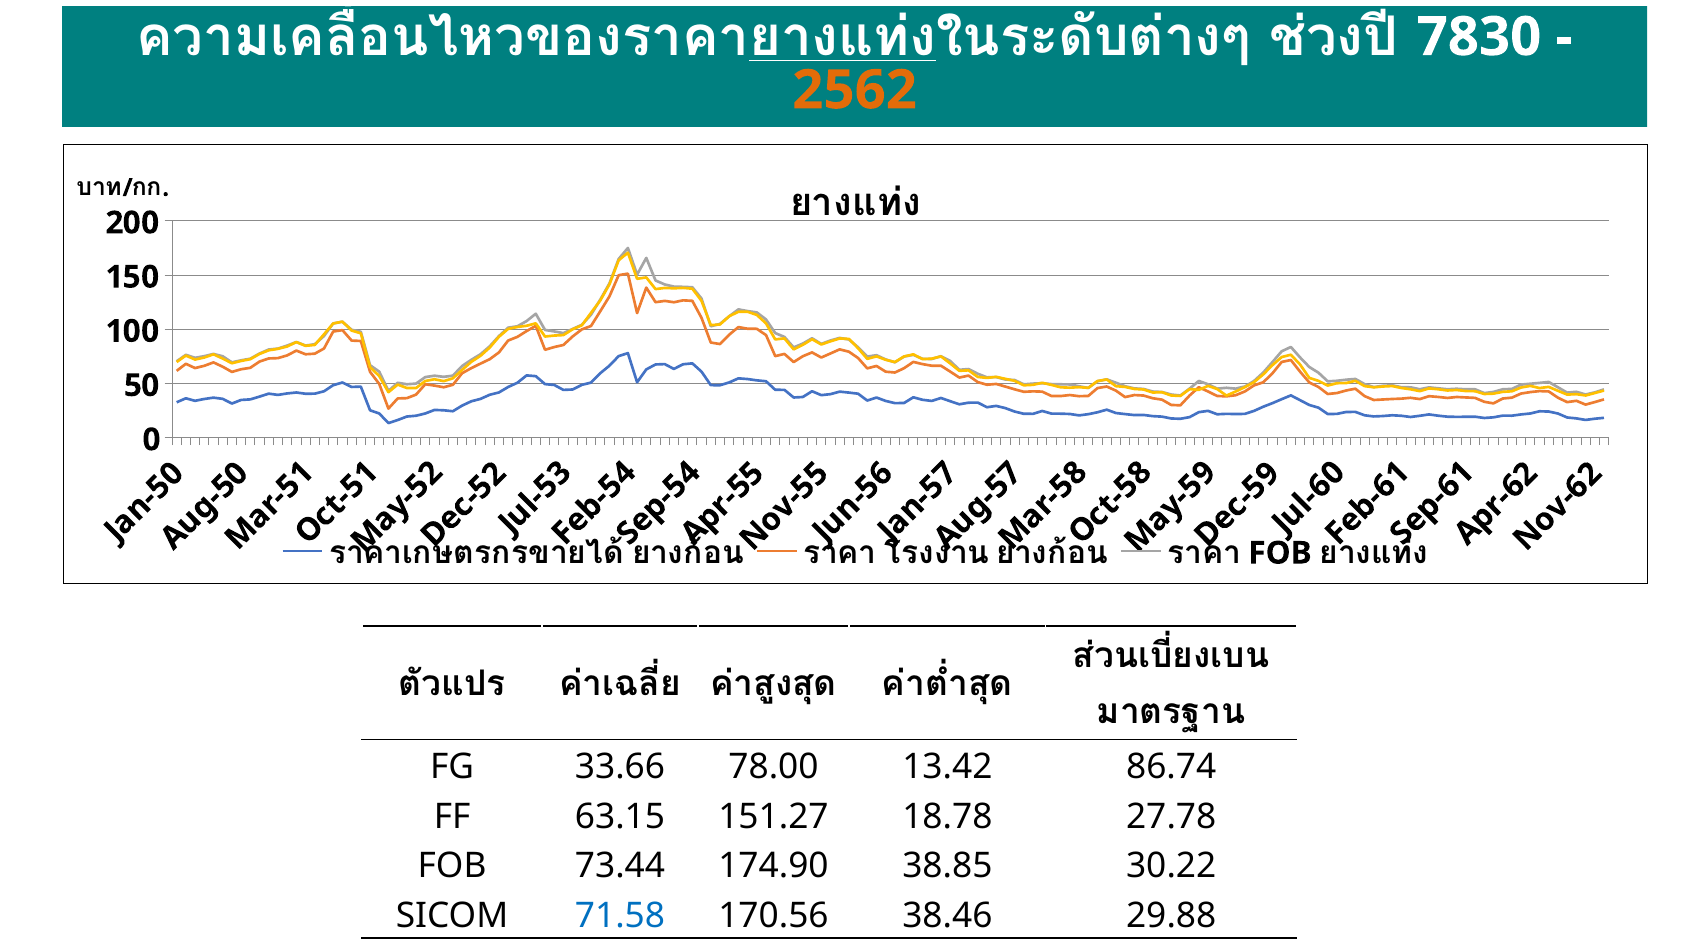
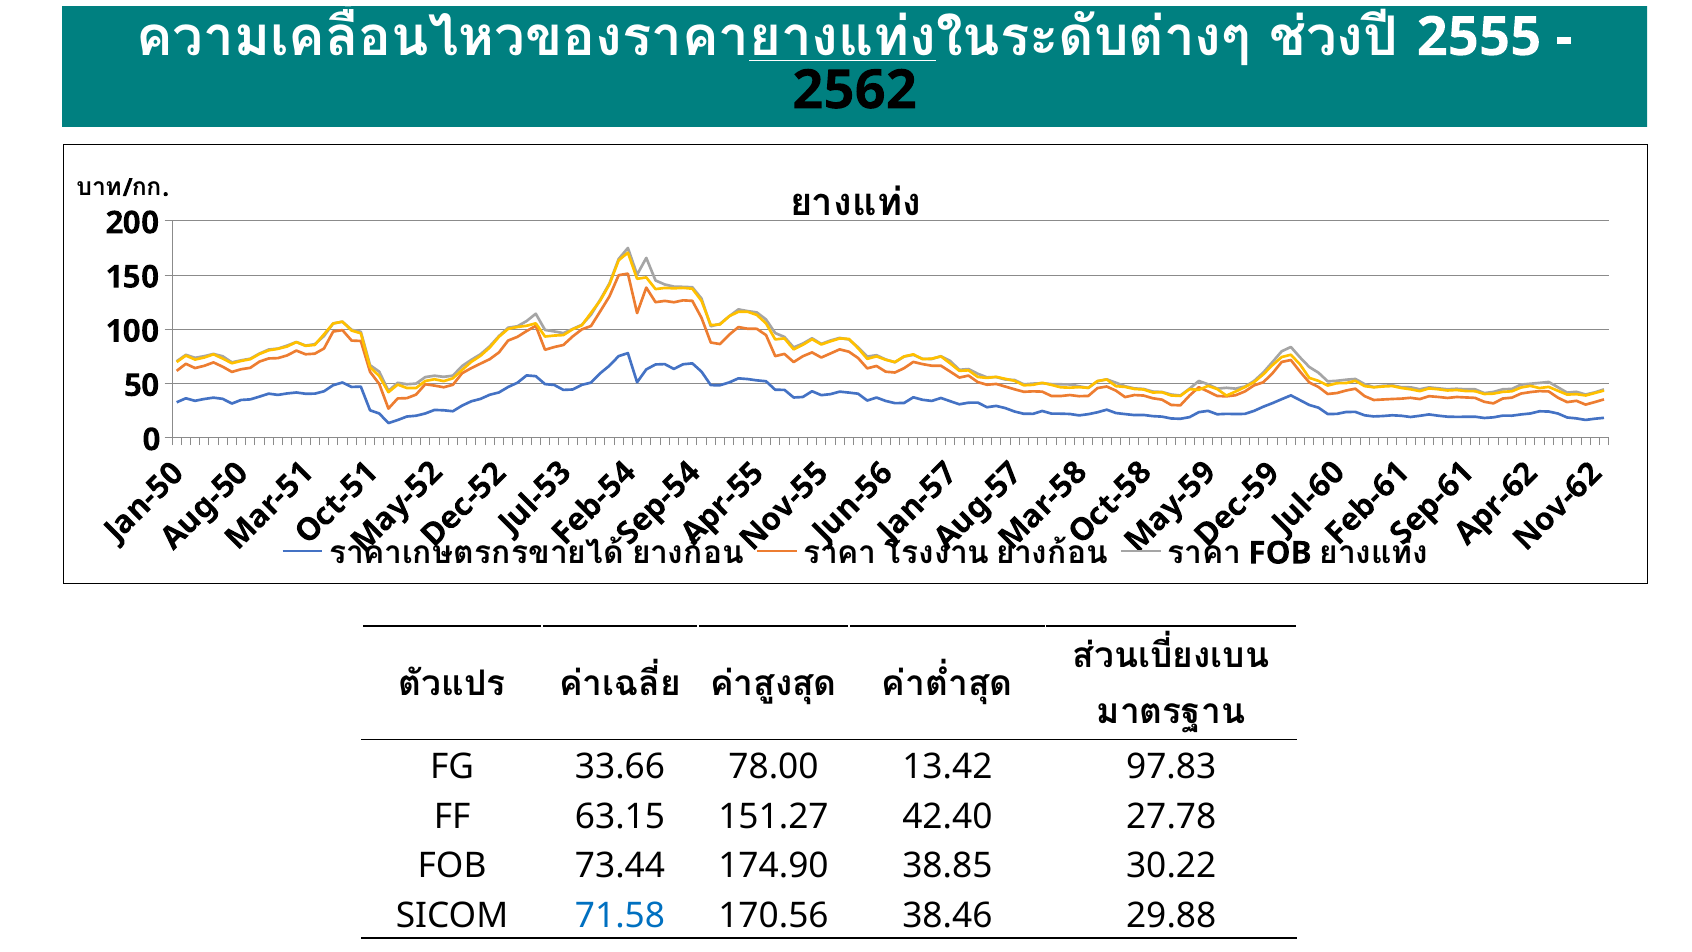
7830: 7830 -> 2555 (1479, 37)
2562 colour: orange -> black (855, 90)
86.74: 86.74 -> 97.83 (1171, 767)
18.78: 18.78 -> 42.40 (947, 816)
